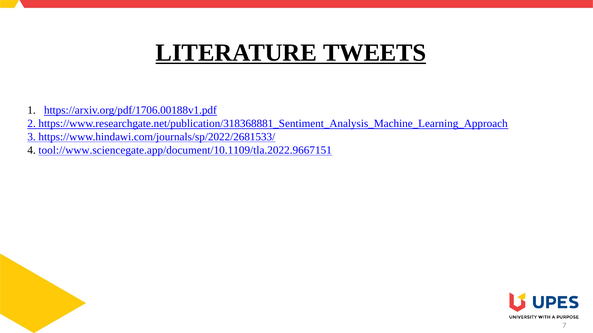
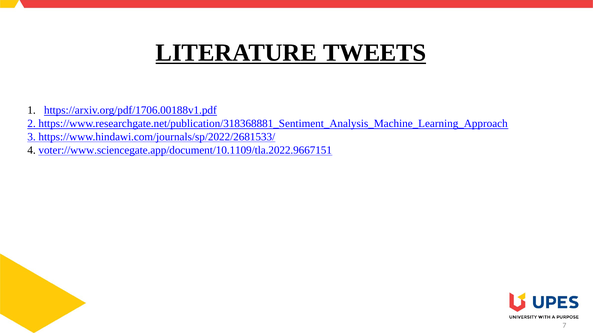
tool://www.sciencegate.app/document/10.1109/tla.2022.9667151: tool://www.sciencegate.app/document/10.1109/tla.2022.9667151 -> voter://www.sciencegate.app/document/10.1109/tla.2022.9667151 (185, 151)
